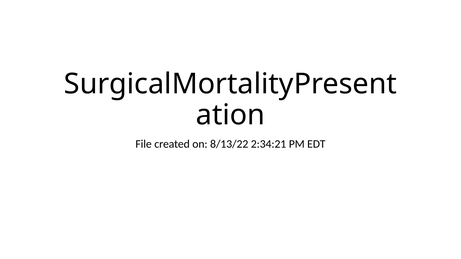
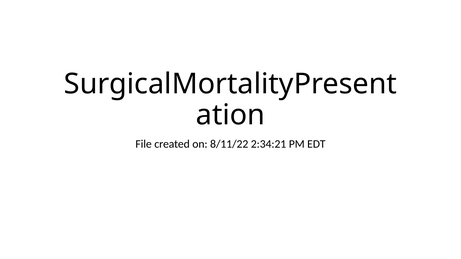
8/13/22: 8/13/22 -> 8/11/22 (229, 144)
